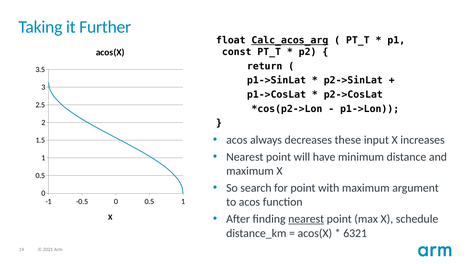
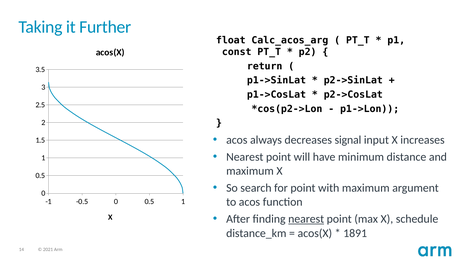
Calc_acos_arg underline: present -> none (290, 40)
these: these -> signal (348, 140)
6321: 6321 -> 1891 (355, 233)
